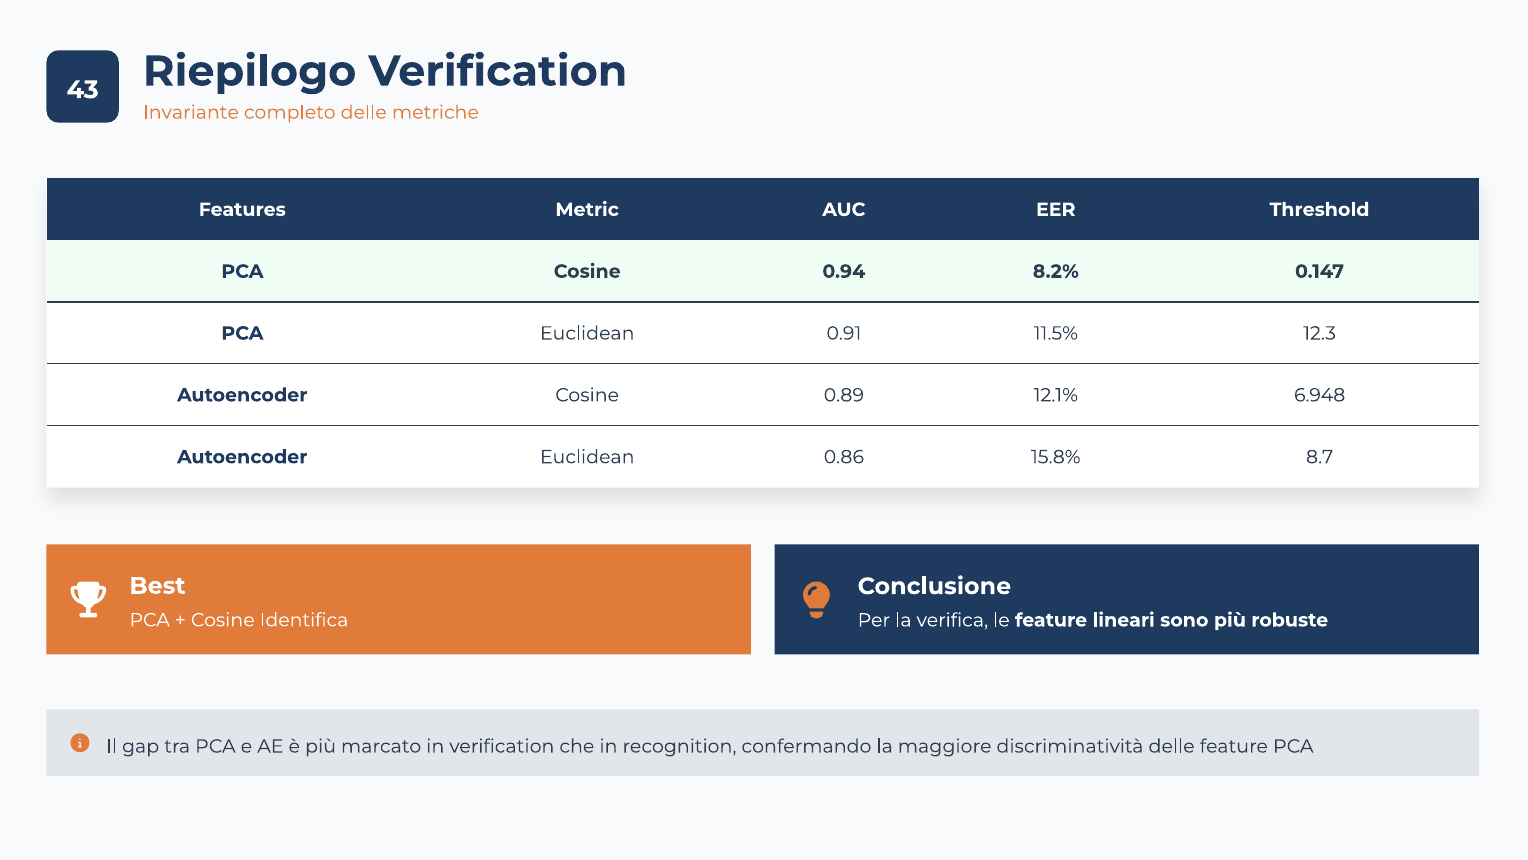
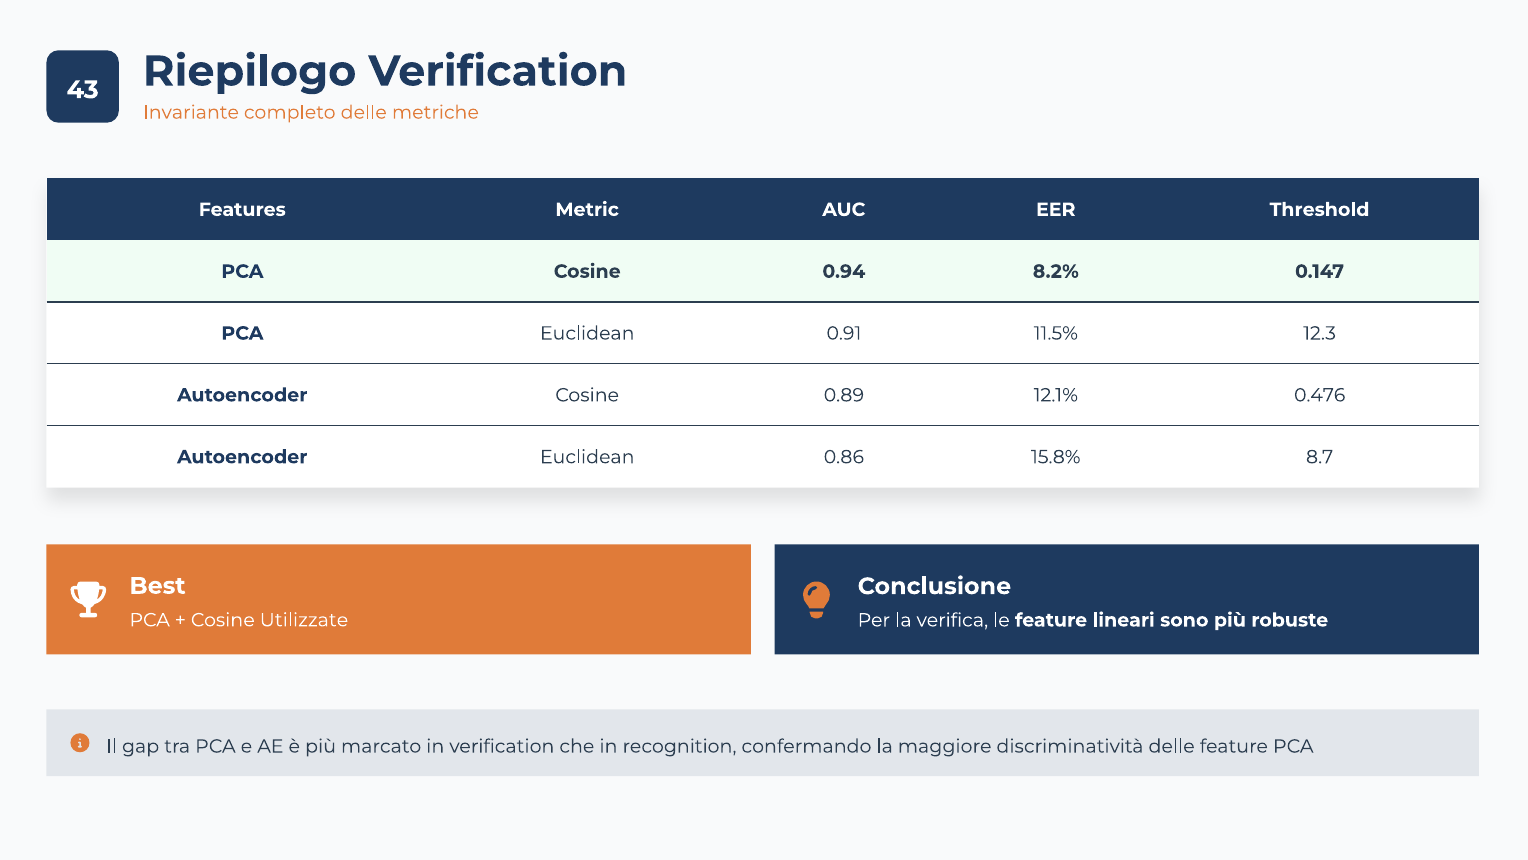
6.948: 6.948 -> 0.476 (1320, 395)
Identifica: Identifica -> Utilizzate (304, 620)
